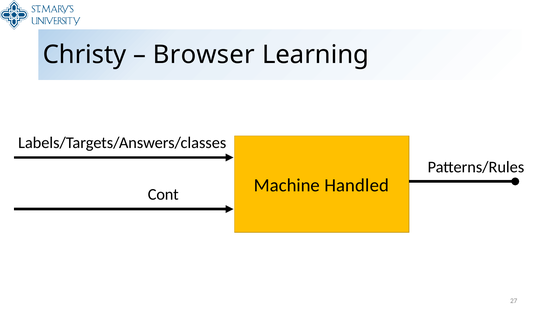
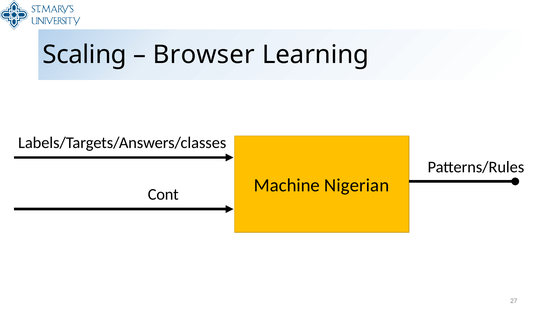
Christy: Christy -> Scaling (85, 55)
Handled: Handled -> Nigerian (357, 185)
